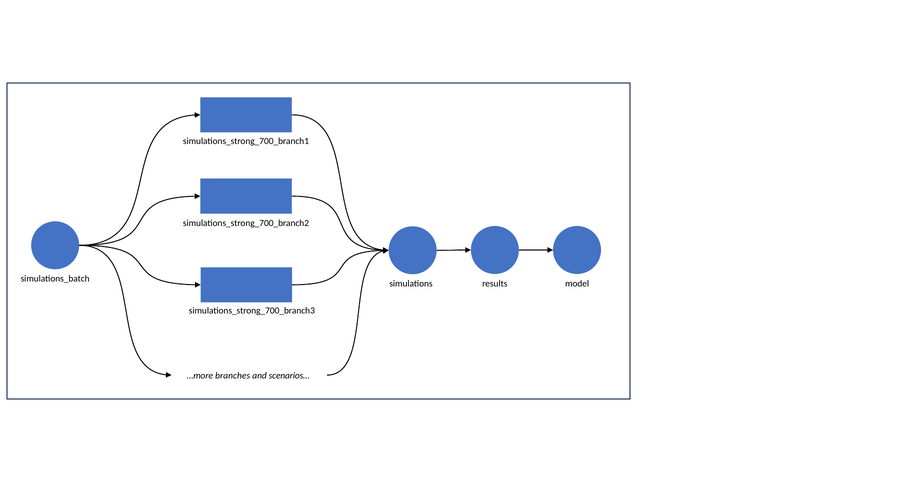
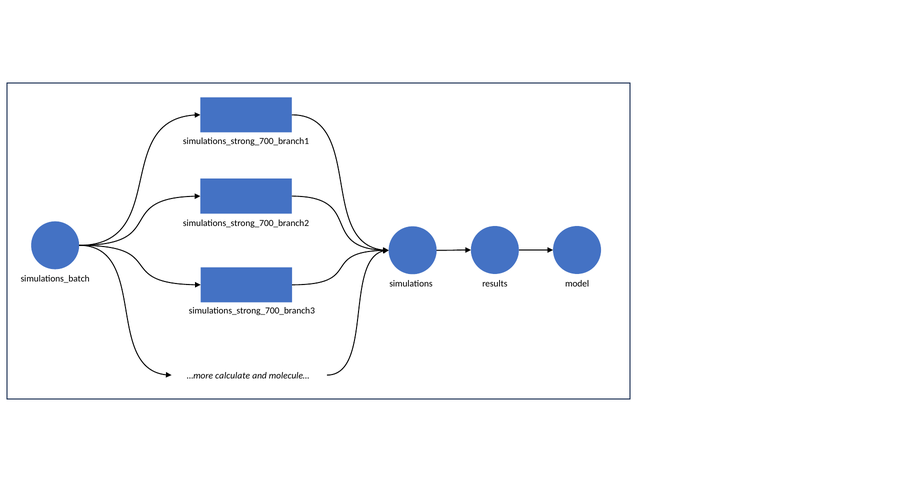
branches: branches -> calculate (233, 376)
scenarios…: scenarios… -> molecule… (289, 376)
